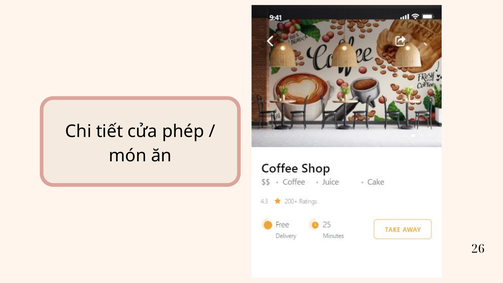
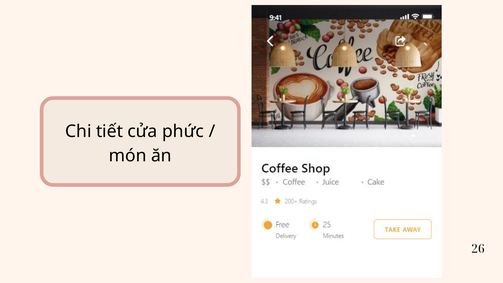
phép: phép -> phức (183, 131)
